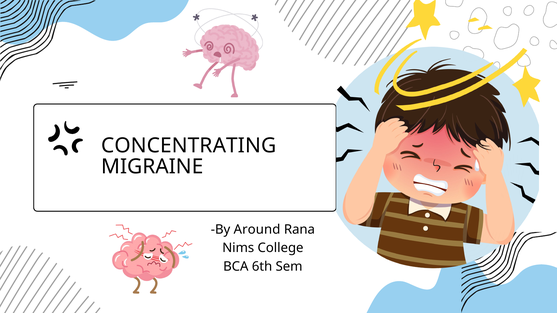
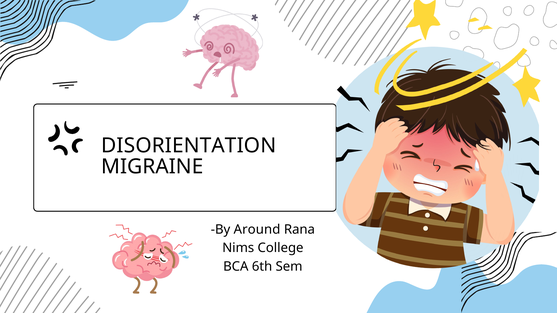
CONCENTRATING: CONCENTRATING -> DISORIENTATION (189, 146)
